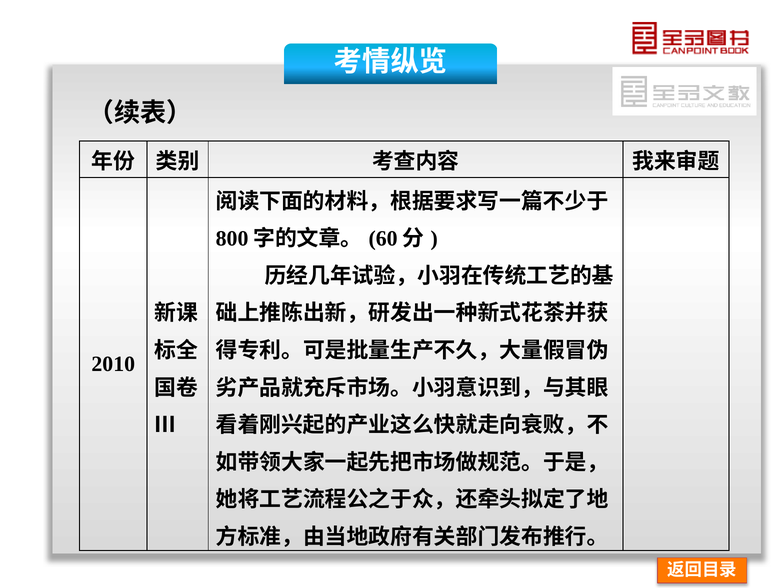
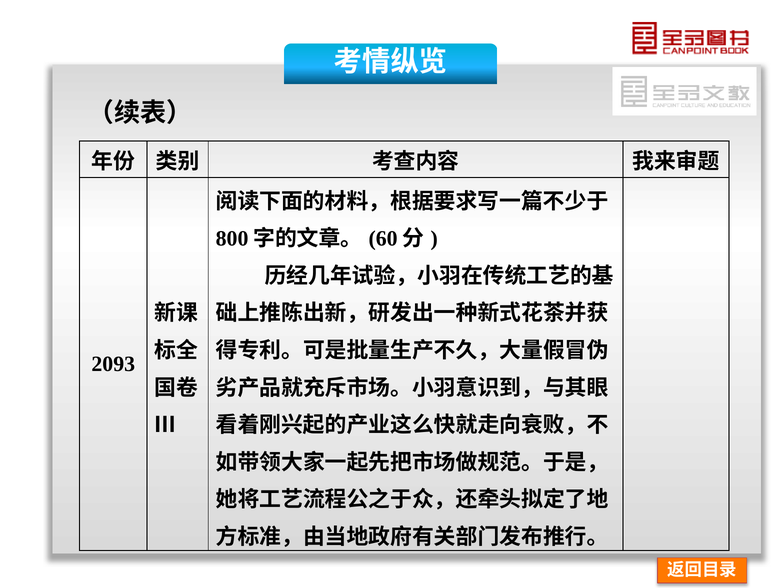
2010: 2010 -> 2093 (113, 364)
